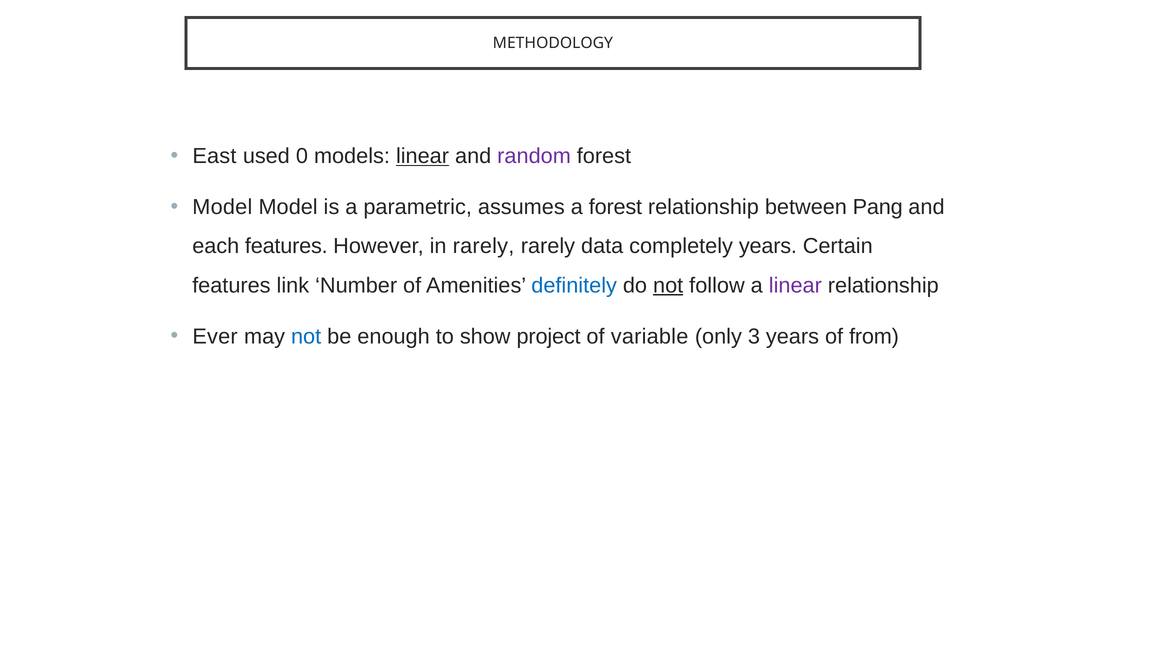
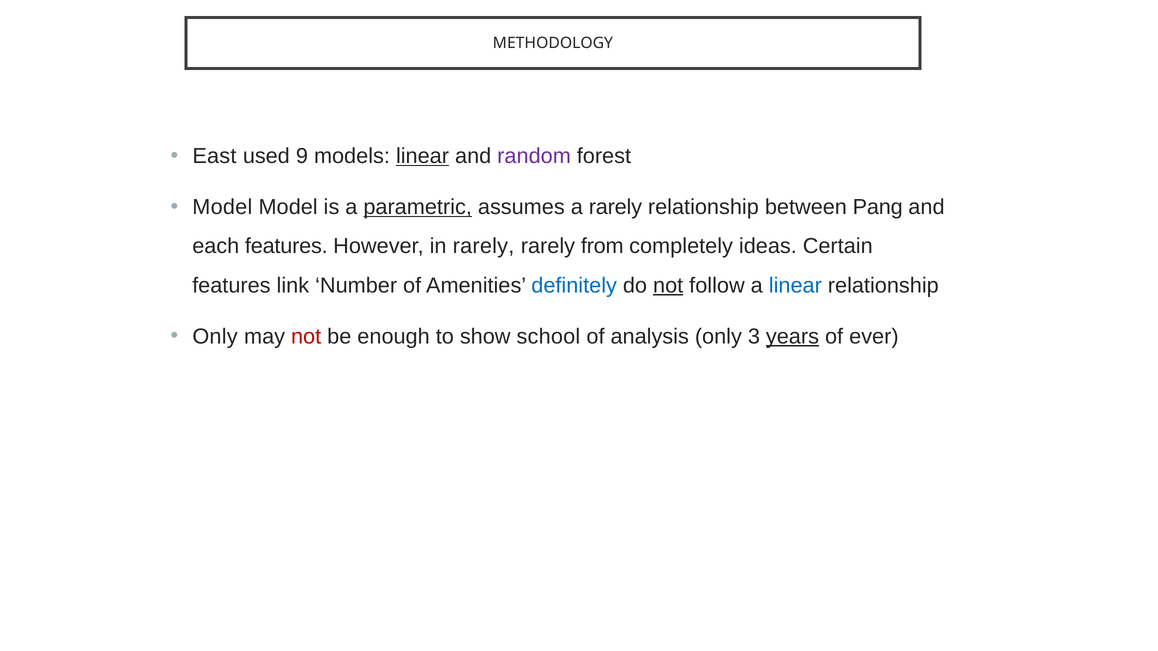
0: 0 -> 9 (302, 156)
parametric underline: none -> present (418, 207)
a forest: forest -> rarely (615, 207)
data: data -> from (602, 246)
completely years: years -> ideas (768, 246)
linear colour: purple -> blue (795, 286)
Ever: Ever -> Only (215, 337)
not colour: blue -> red (306, 337)
project: project -> school (548, 337)
variable: variable -> analysis (650, 337)
years underline: none -> present (792, 337)
from: from -> ever (874, 337)
